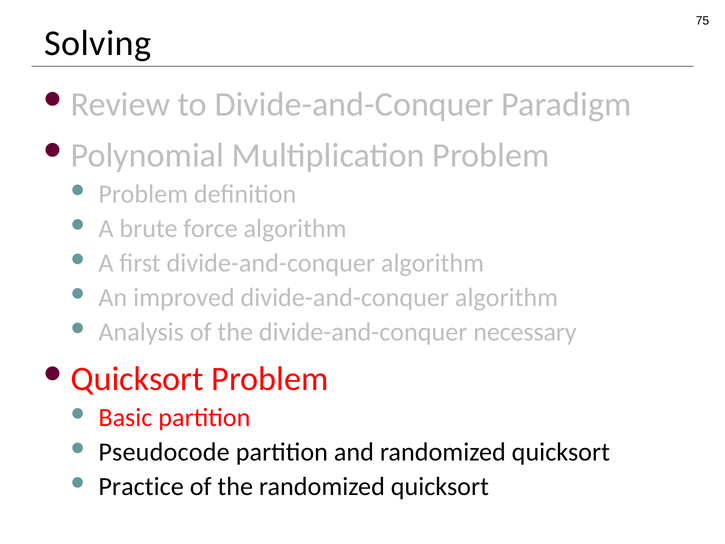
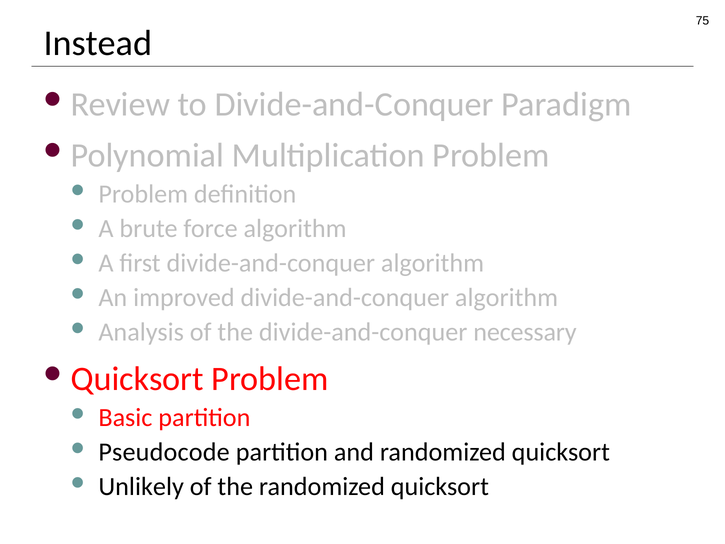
Solving: Solving -> Instead (98, 43)
Practice: Practice -> Unlikely (141, 486)
